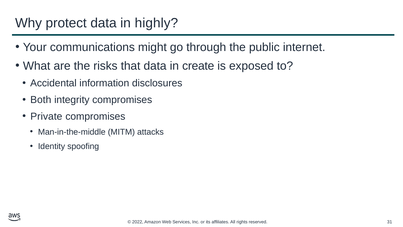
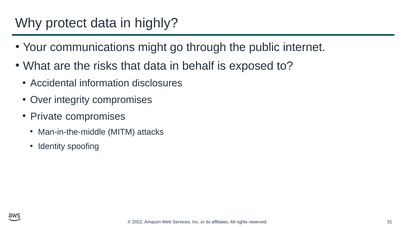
create: create -> behalf (198, 66)
Both: Both -> Over (41, 100)
